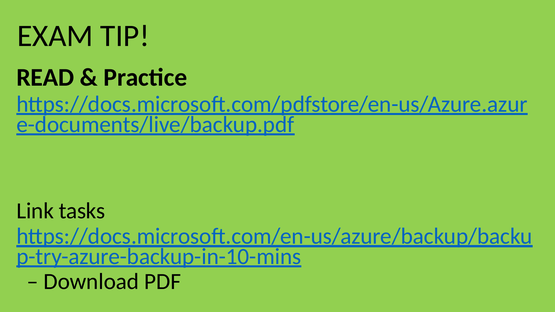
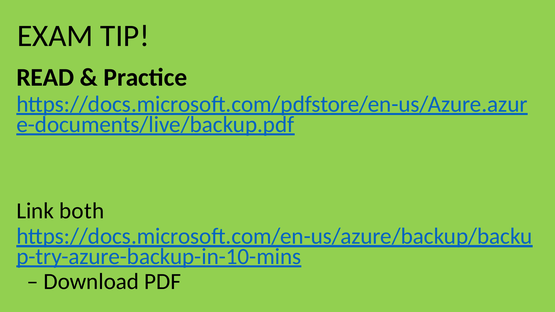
tasks: tasks -> both (82, 211)
